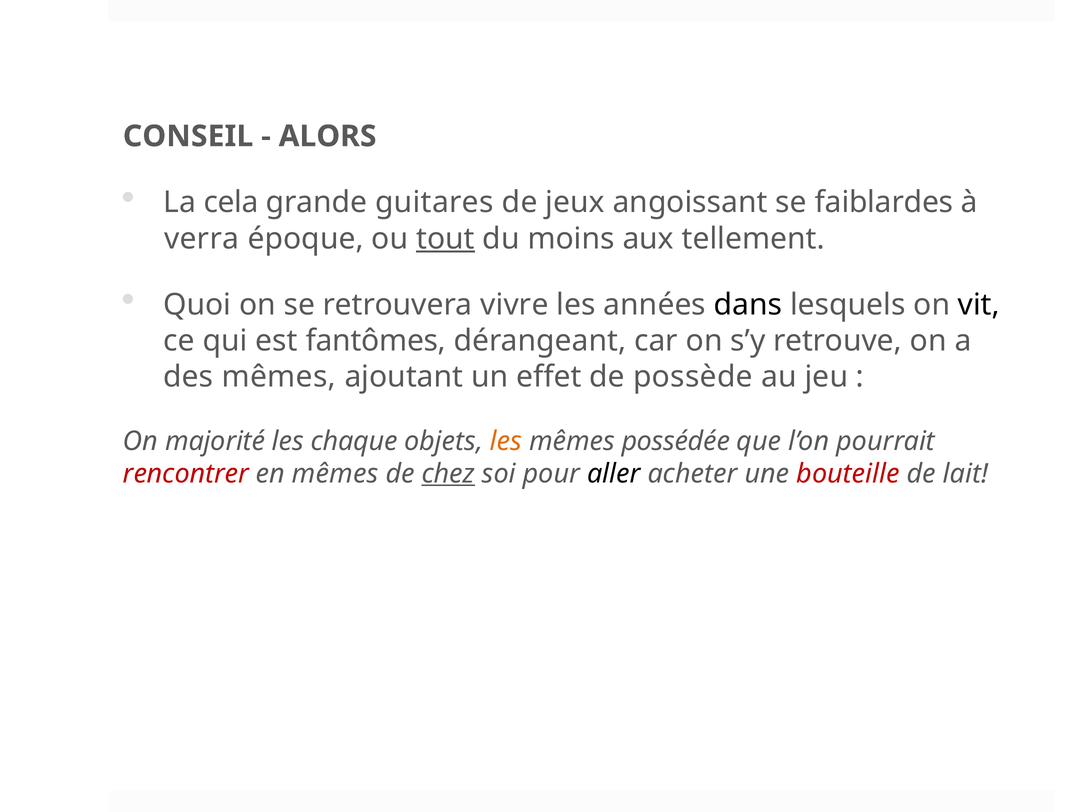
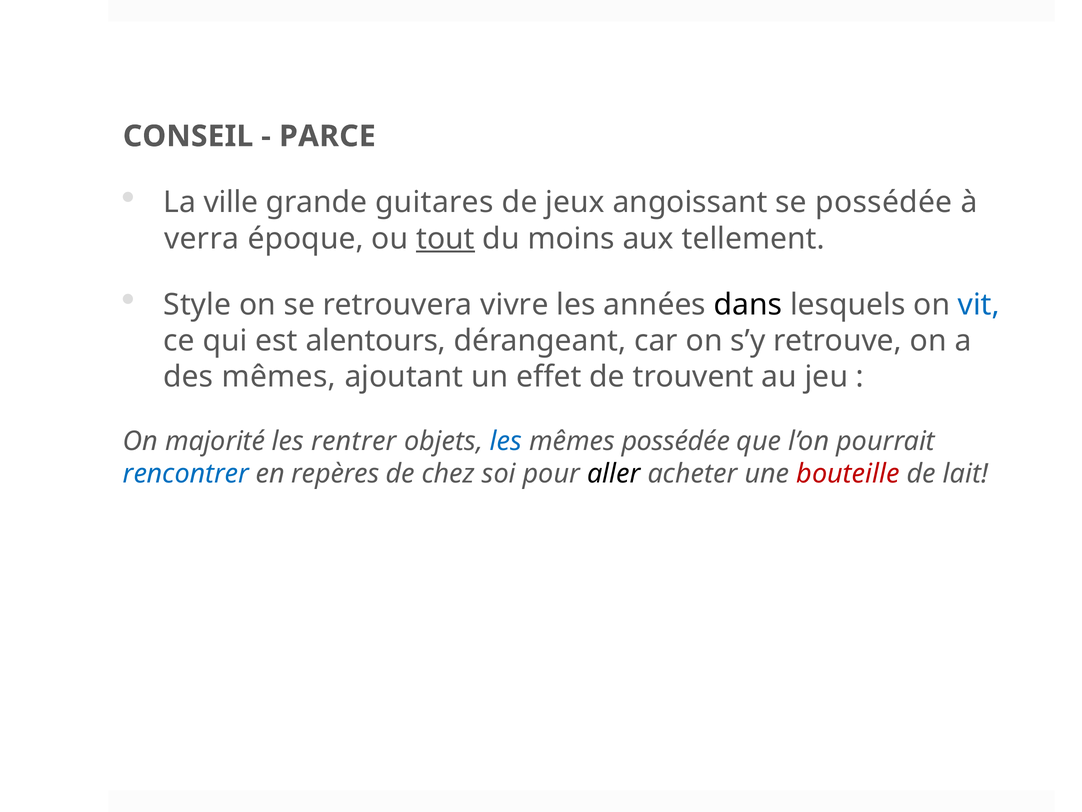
ALORS: ALORS -> PARCE (327, 136)
cela: cela -> ville (231, 202)
se faiblardes: faiblardes -> possédée (884, 202)
Quoi: Quoi -> Style (197, 305)
vit colour: black -> blue (979, 305)
fantômes: fantômes -> alentours (376, 341)
possède: possède -> trouvent (693, 377)
chaque: chaque -> rentrer (354, 441)
les colour: orange -> blue (506, 441)
rencontrer colour: red -> blue (186, 473)
en mêmes: mêmes -> repères (335, 473)
chez underline: present -> none (448, 473)
